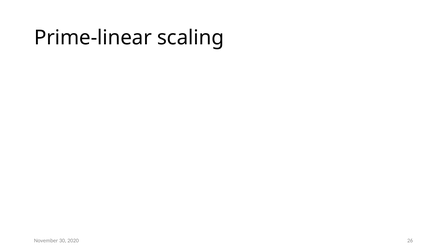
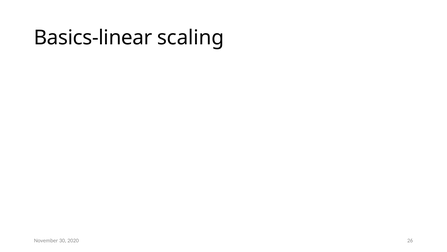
Prime-linear: Prime-linear -> Basics-linear (93, 38)
